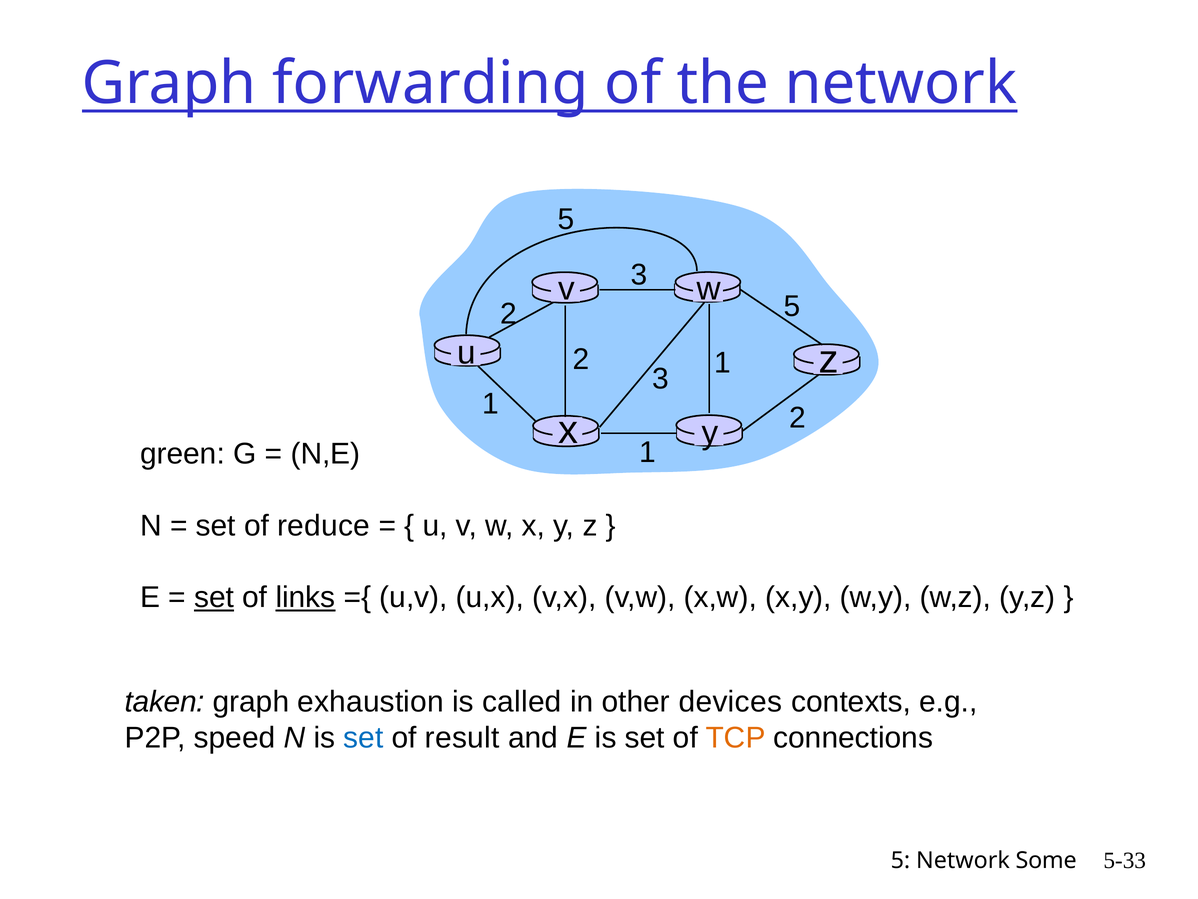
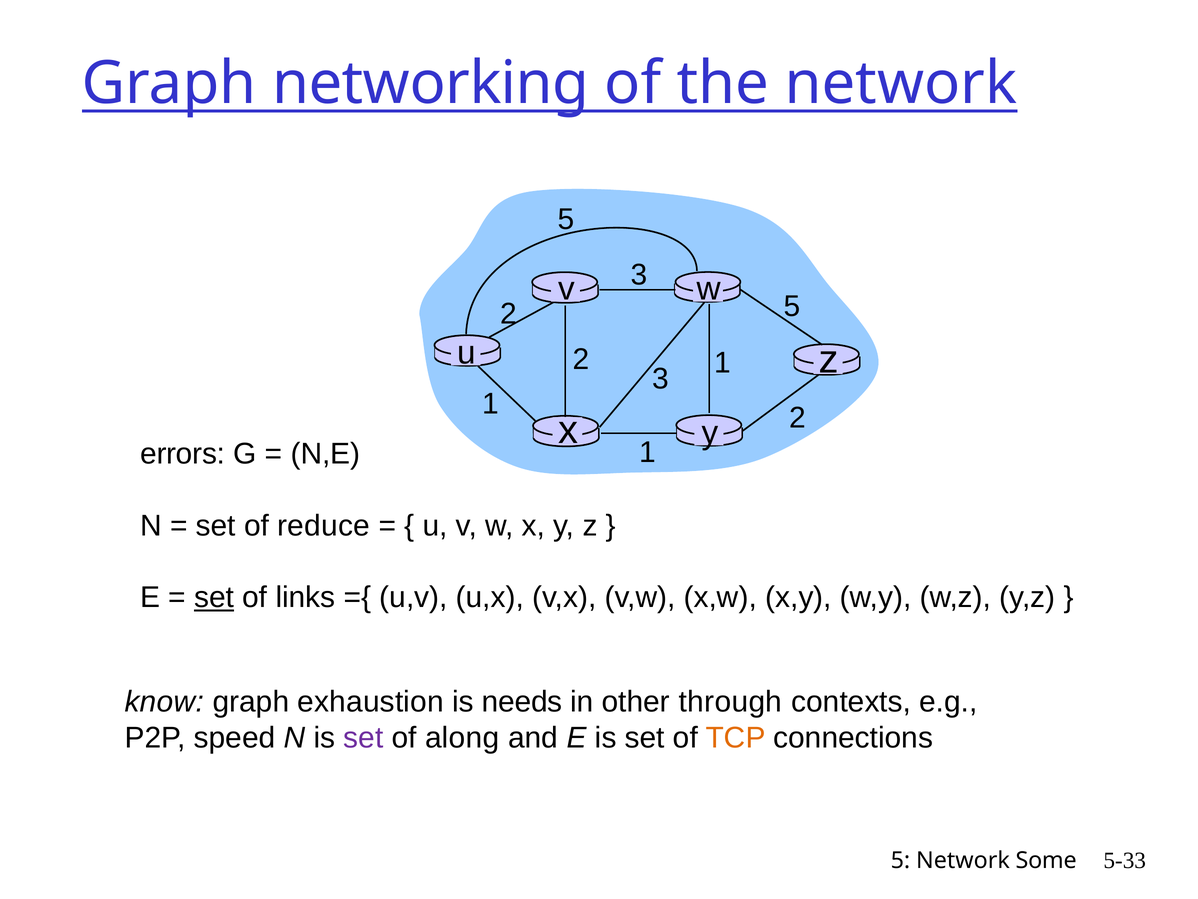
forwarding: forwarding -> networking (431, 84)
green: green -> errors (183, 454)
links underline: present -> none (305, 597)
taken: taken -> know (164, 702)
called: called -> needs (522, 702)
devices: devices -> through (730, 702)
set colour: blue -> purple (363, 738)
result: result -> along (462, 738)
